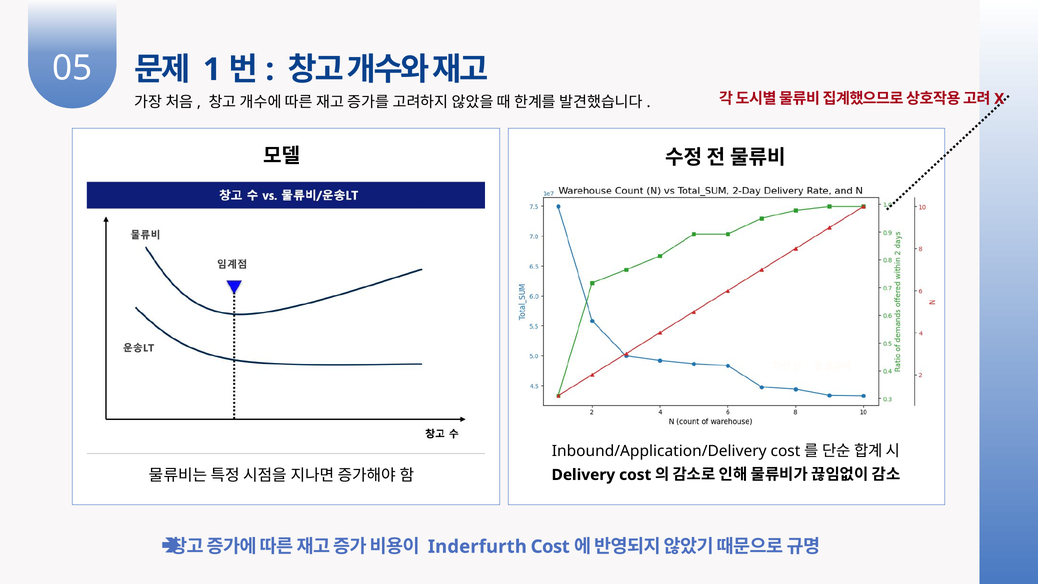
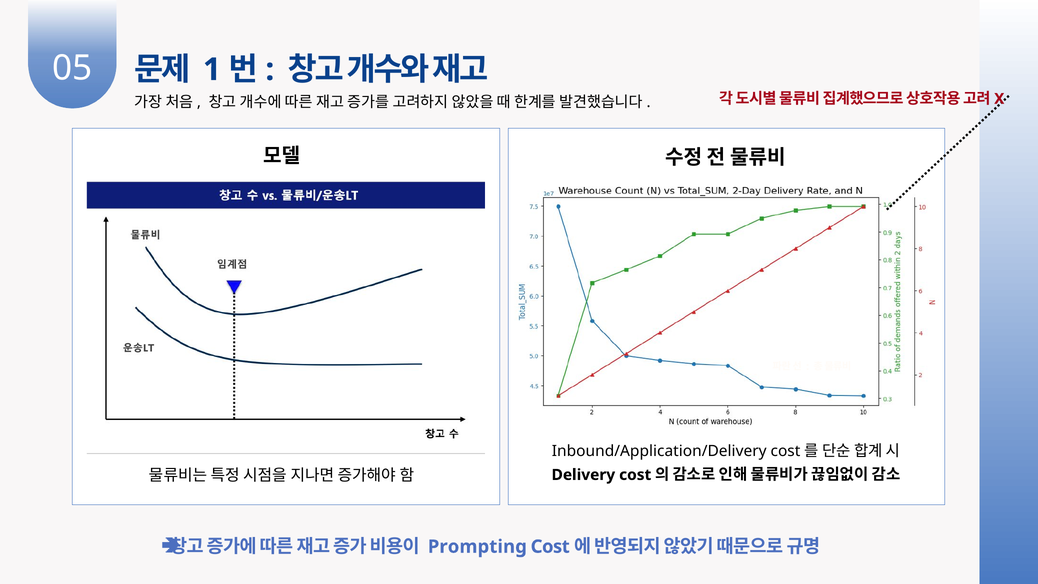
Inderfurth: Inderfurth -> Prompting (477, 547)
